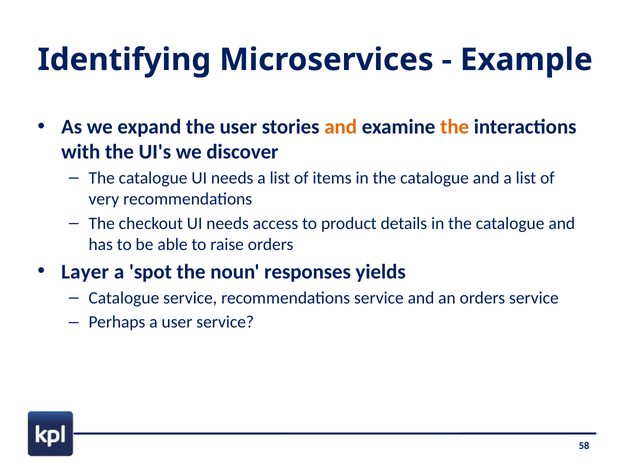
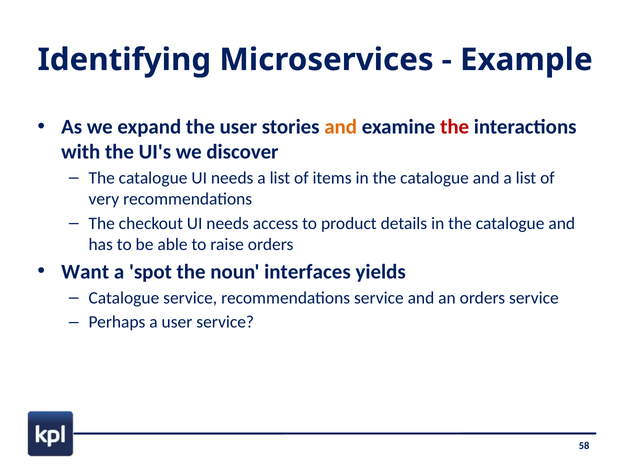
the colour: orange -> red (455, 127)
Layer: Layer -> Want (85, 272)
responses: responses -> interfaces (307, 272)
